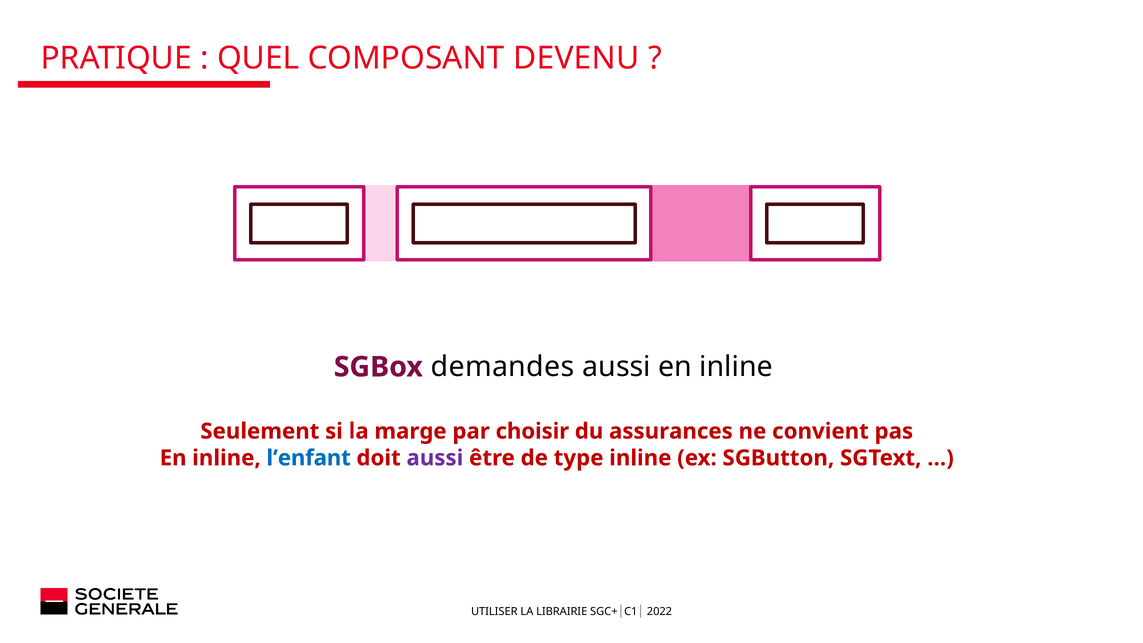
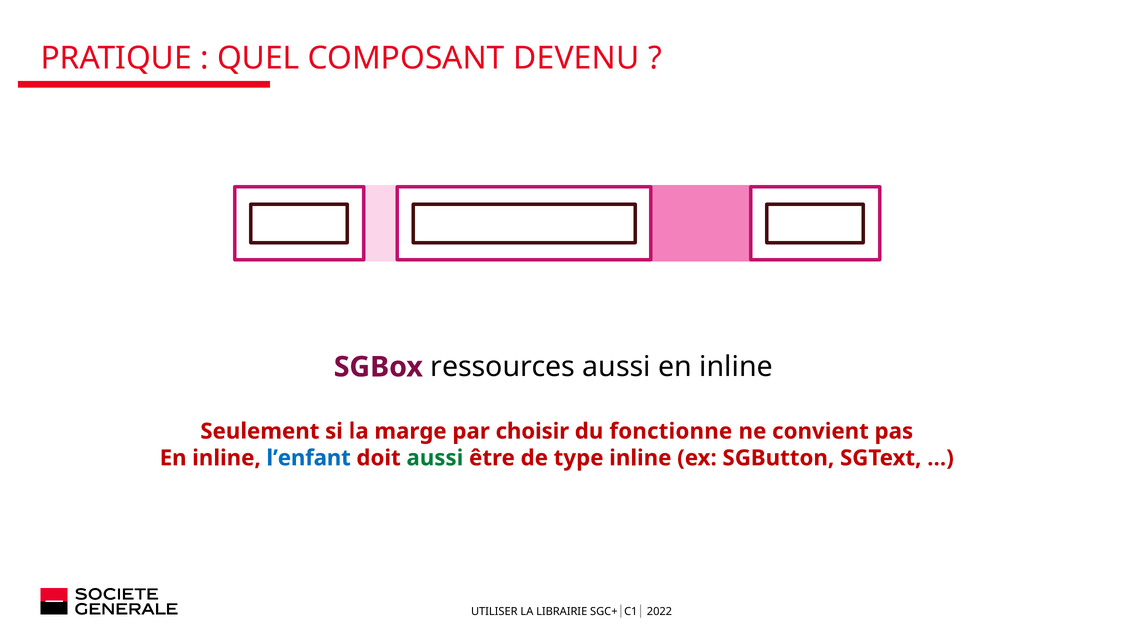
demandes: demandes -> ressources (503, 367)
assurances: assurances -> fonctionne (671, 431)
aussi colour: purple -> green (435, 458)
